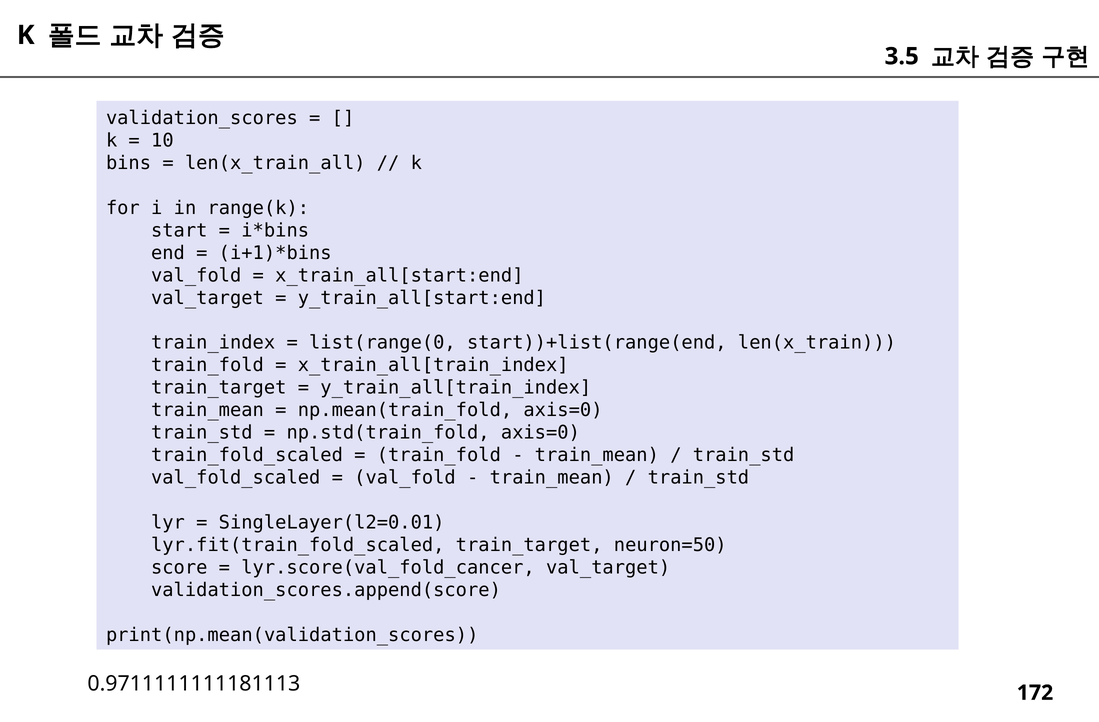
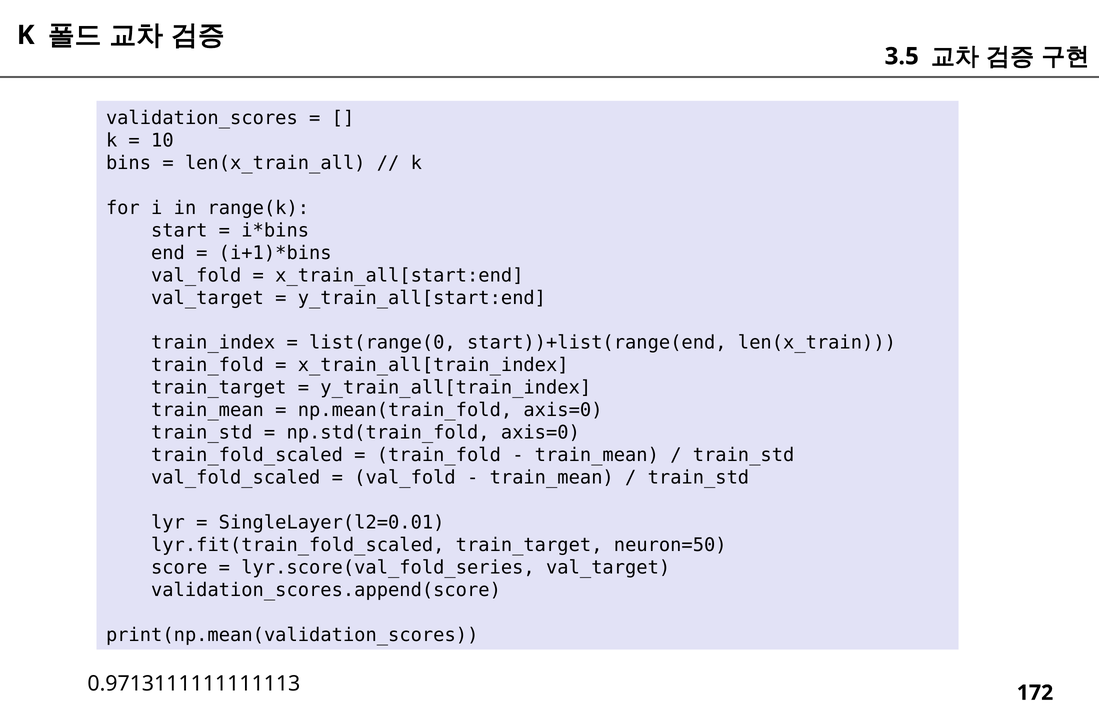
lyr.score(val_fold_cancer: lyr.score(val_fold_cancer -> lyr.score(val_fold_series (388, 567)
0.9711111111181113: 0.9711111111181113 -> 0.9713111111111113 (194, 684)
